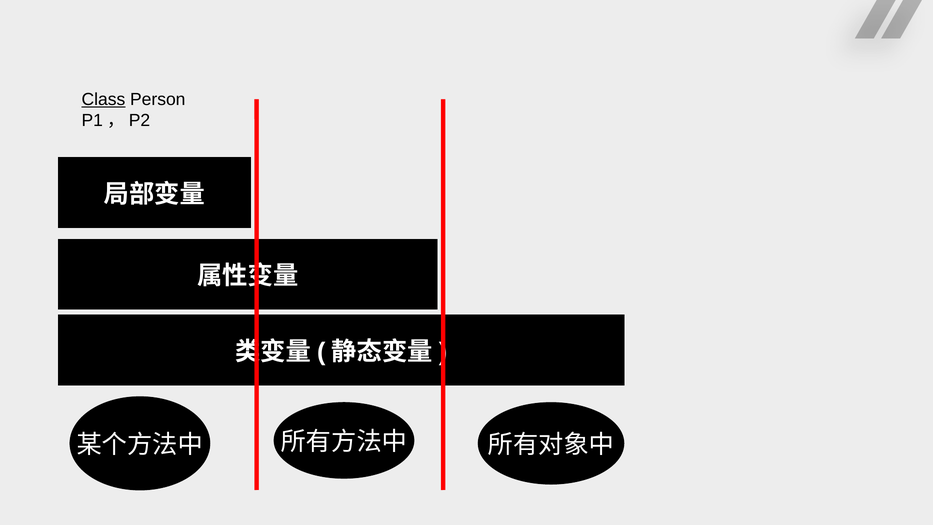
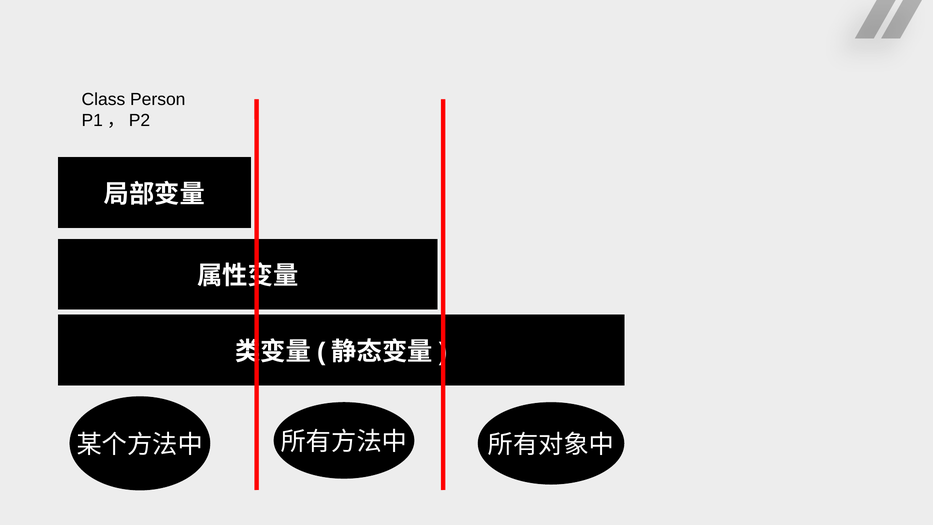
Class underline: present -> none (103, 100)
